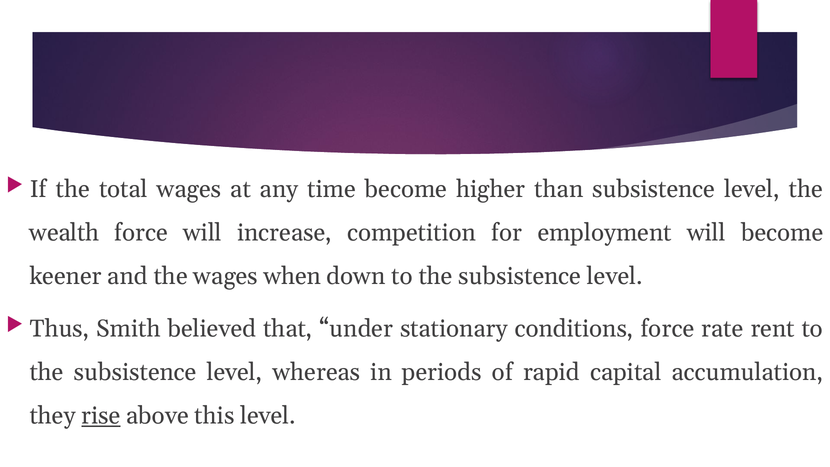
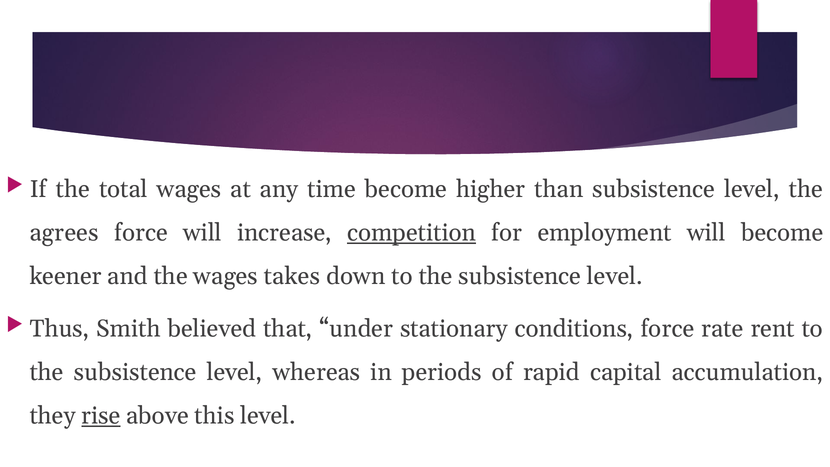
wealth: wealth -> agrees (64, 233)
competition underline: none -> present (412, 233)
when: when -> takes (292, 276)
